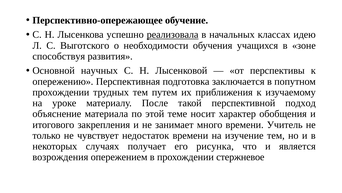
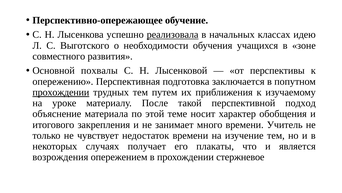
способствуя: способствуя -> совместного (59, 56)
научных: научных -> похвалы (99, 70)
прохождении underline: none -> present (61, 92)
рисунка: рисунка -> плакаты (215, 146)
